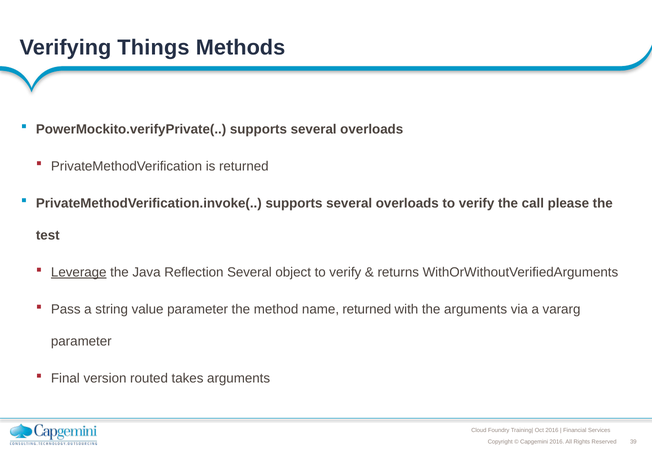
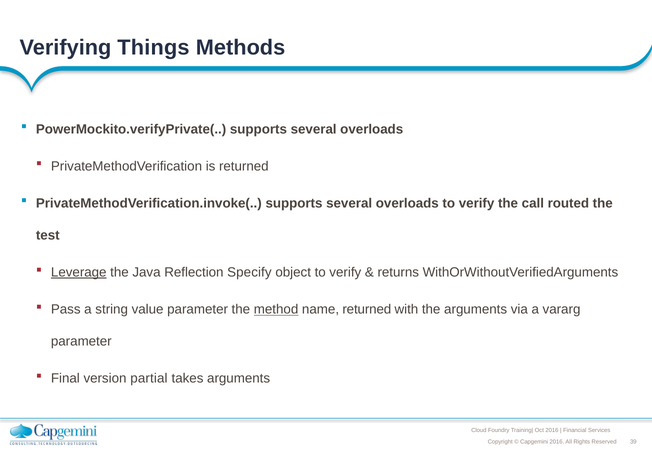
please: please -> routed (568, 203)
Reflection Several: Several -> Specify (249, 273)
method underline: none -> present (276, 310)
routed: routed -> partial (149, 379)
